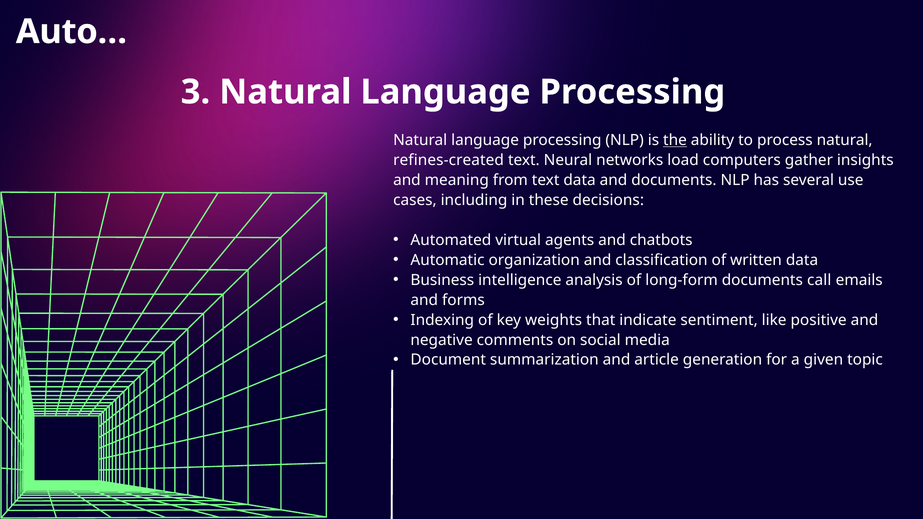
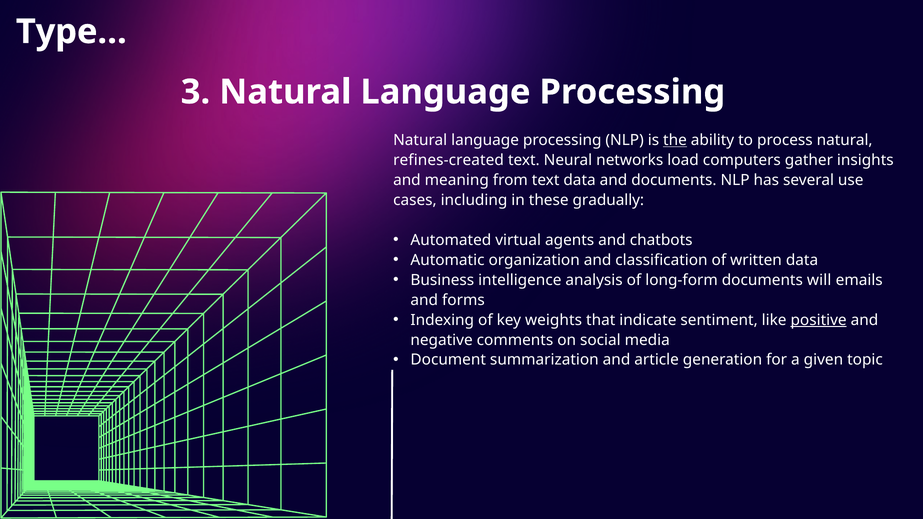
Auto…: Auto… -> Type… (71, 32)
decisions: decisions -> gradually (608, 200)
call: call -> will (819, 280)
positive underline: none -> present (819, 320)
